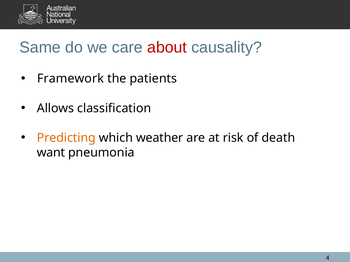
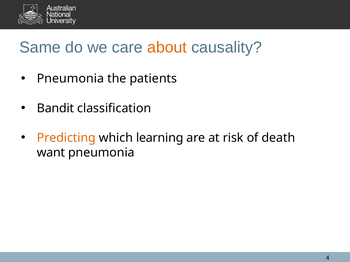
about colour: red -> orange (167, 47)
Framework: Framework -> Pneumonia (70, 79)
Allows: Allows -> Bandit (56, 108)
weather: weather -> learning (160, 138)
